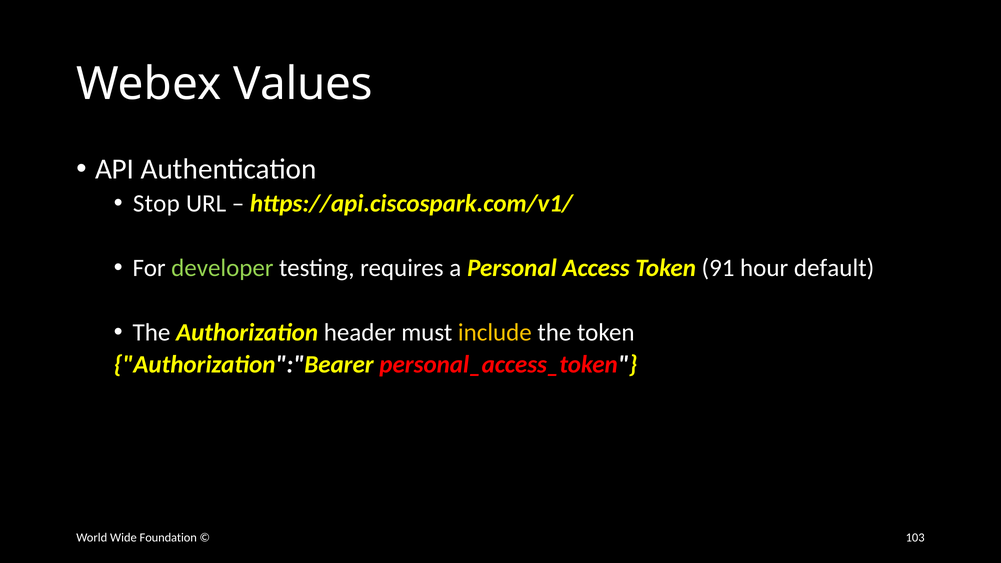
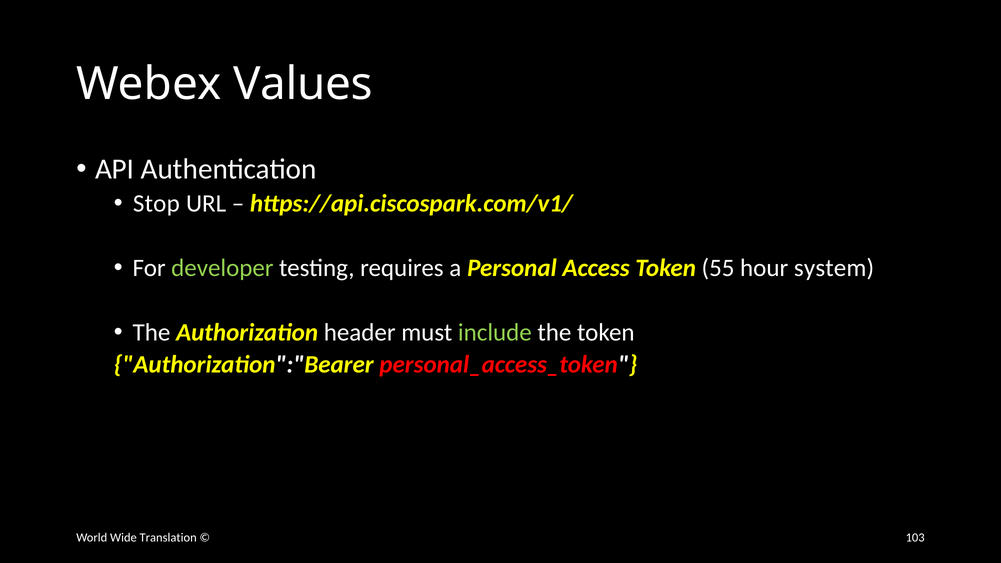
91: 91 -> 55 (718, 268)
default: default -> system (834, 268)
include colour: yellow -> light green (495, 333)
Foundation: Foundation -> Translation (168, 538)
